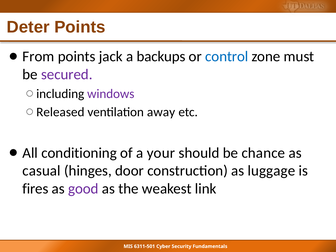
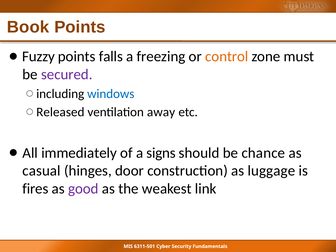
Deter: Deter -> Book (28, 27)
From: From -> Fuzzy (38, 56)
jack: jack -> falls (111, 56)
backups: backups -> freezing (161, 56)
control colour: blue -> orange (227, 56)
windows colour: purple -> blue (111, 94)
conditioning: conditioning -> immediately (79, 153)
your: your -> signs (161, 153)
